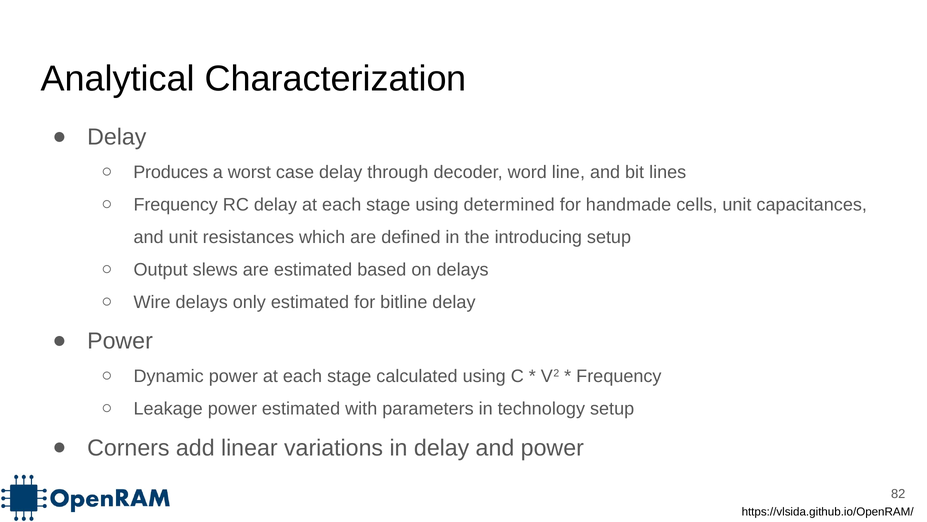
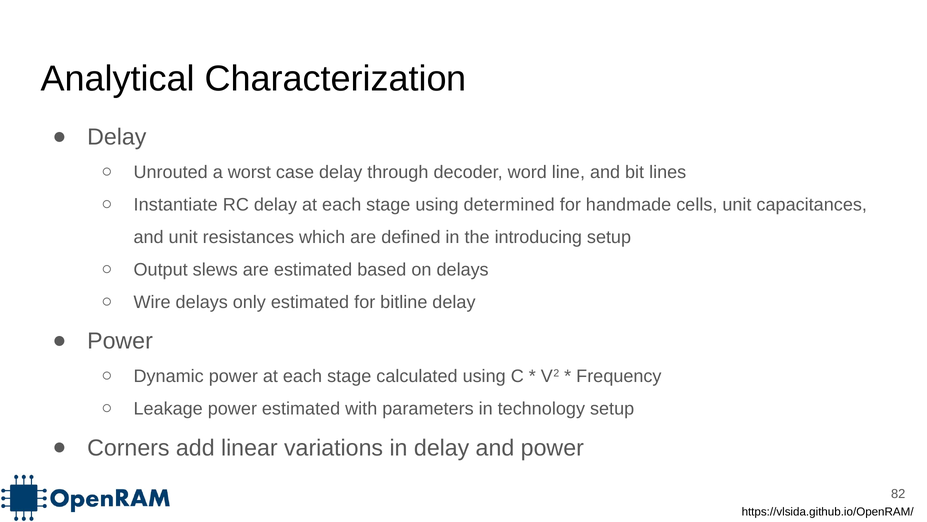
Produces: Produces -> Unrouted (171, 172)
Frequency: Frequency -> Instantiate (176, 205)
